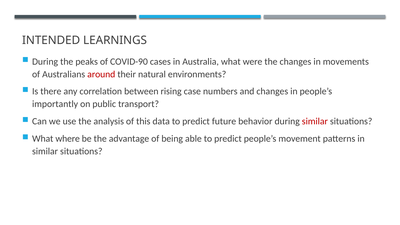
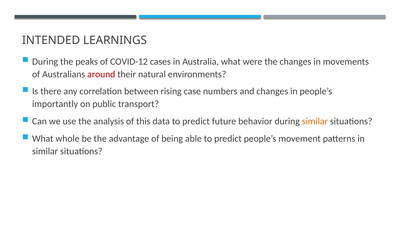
COVID-90: COVID-90 -> COVID-12 (129, 62)
similar colour: red -> orange (315, 121)
where: where -> whole (68, 139)
